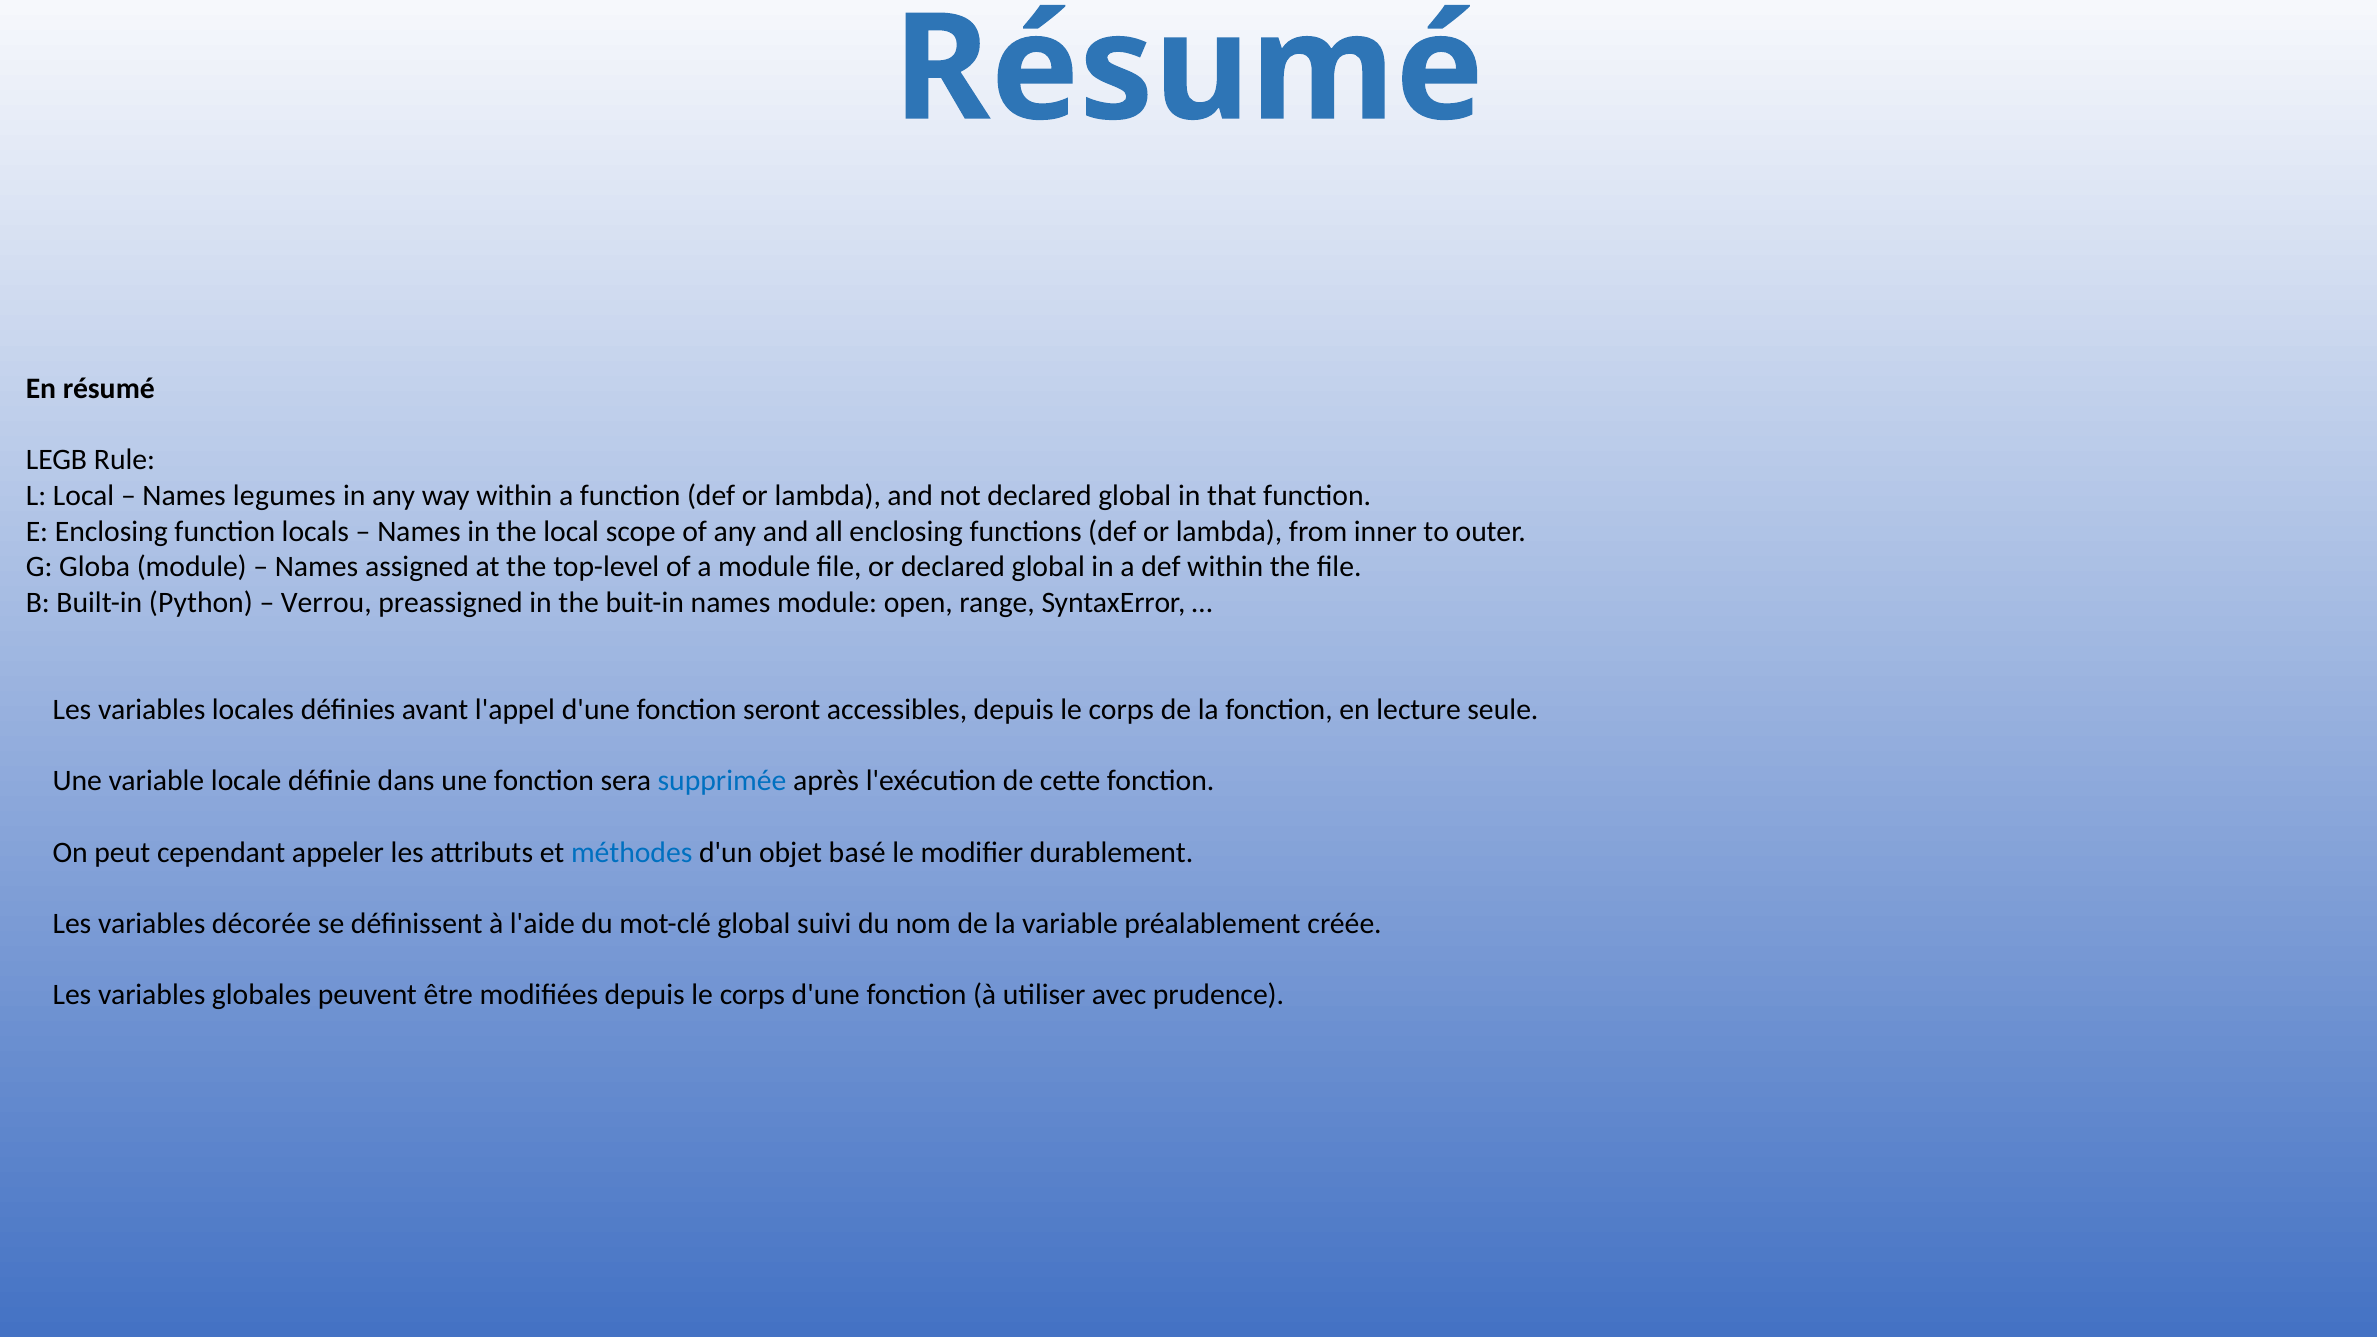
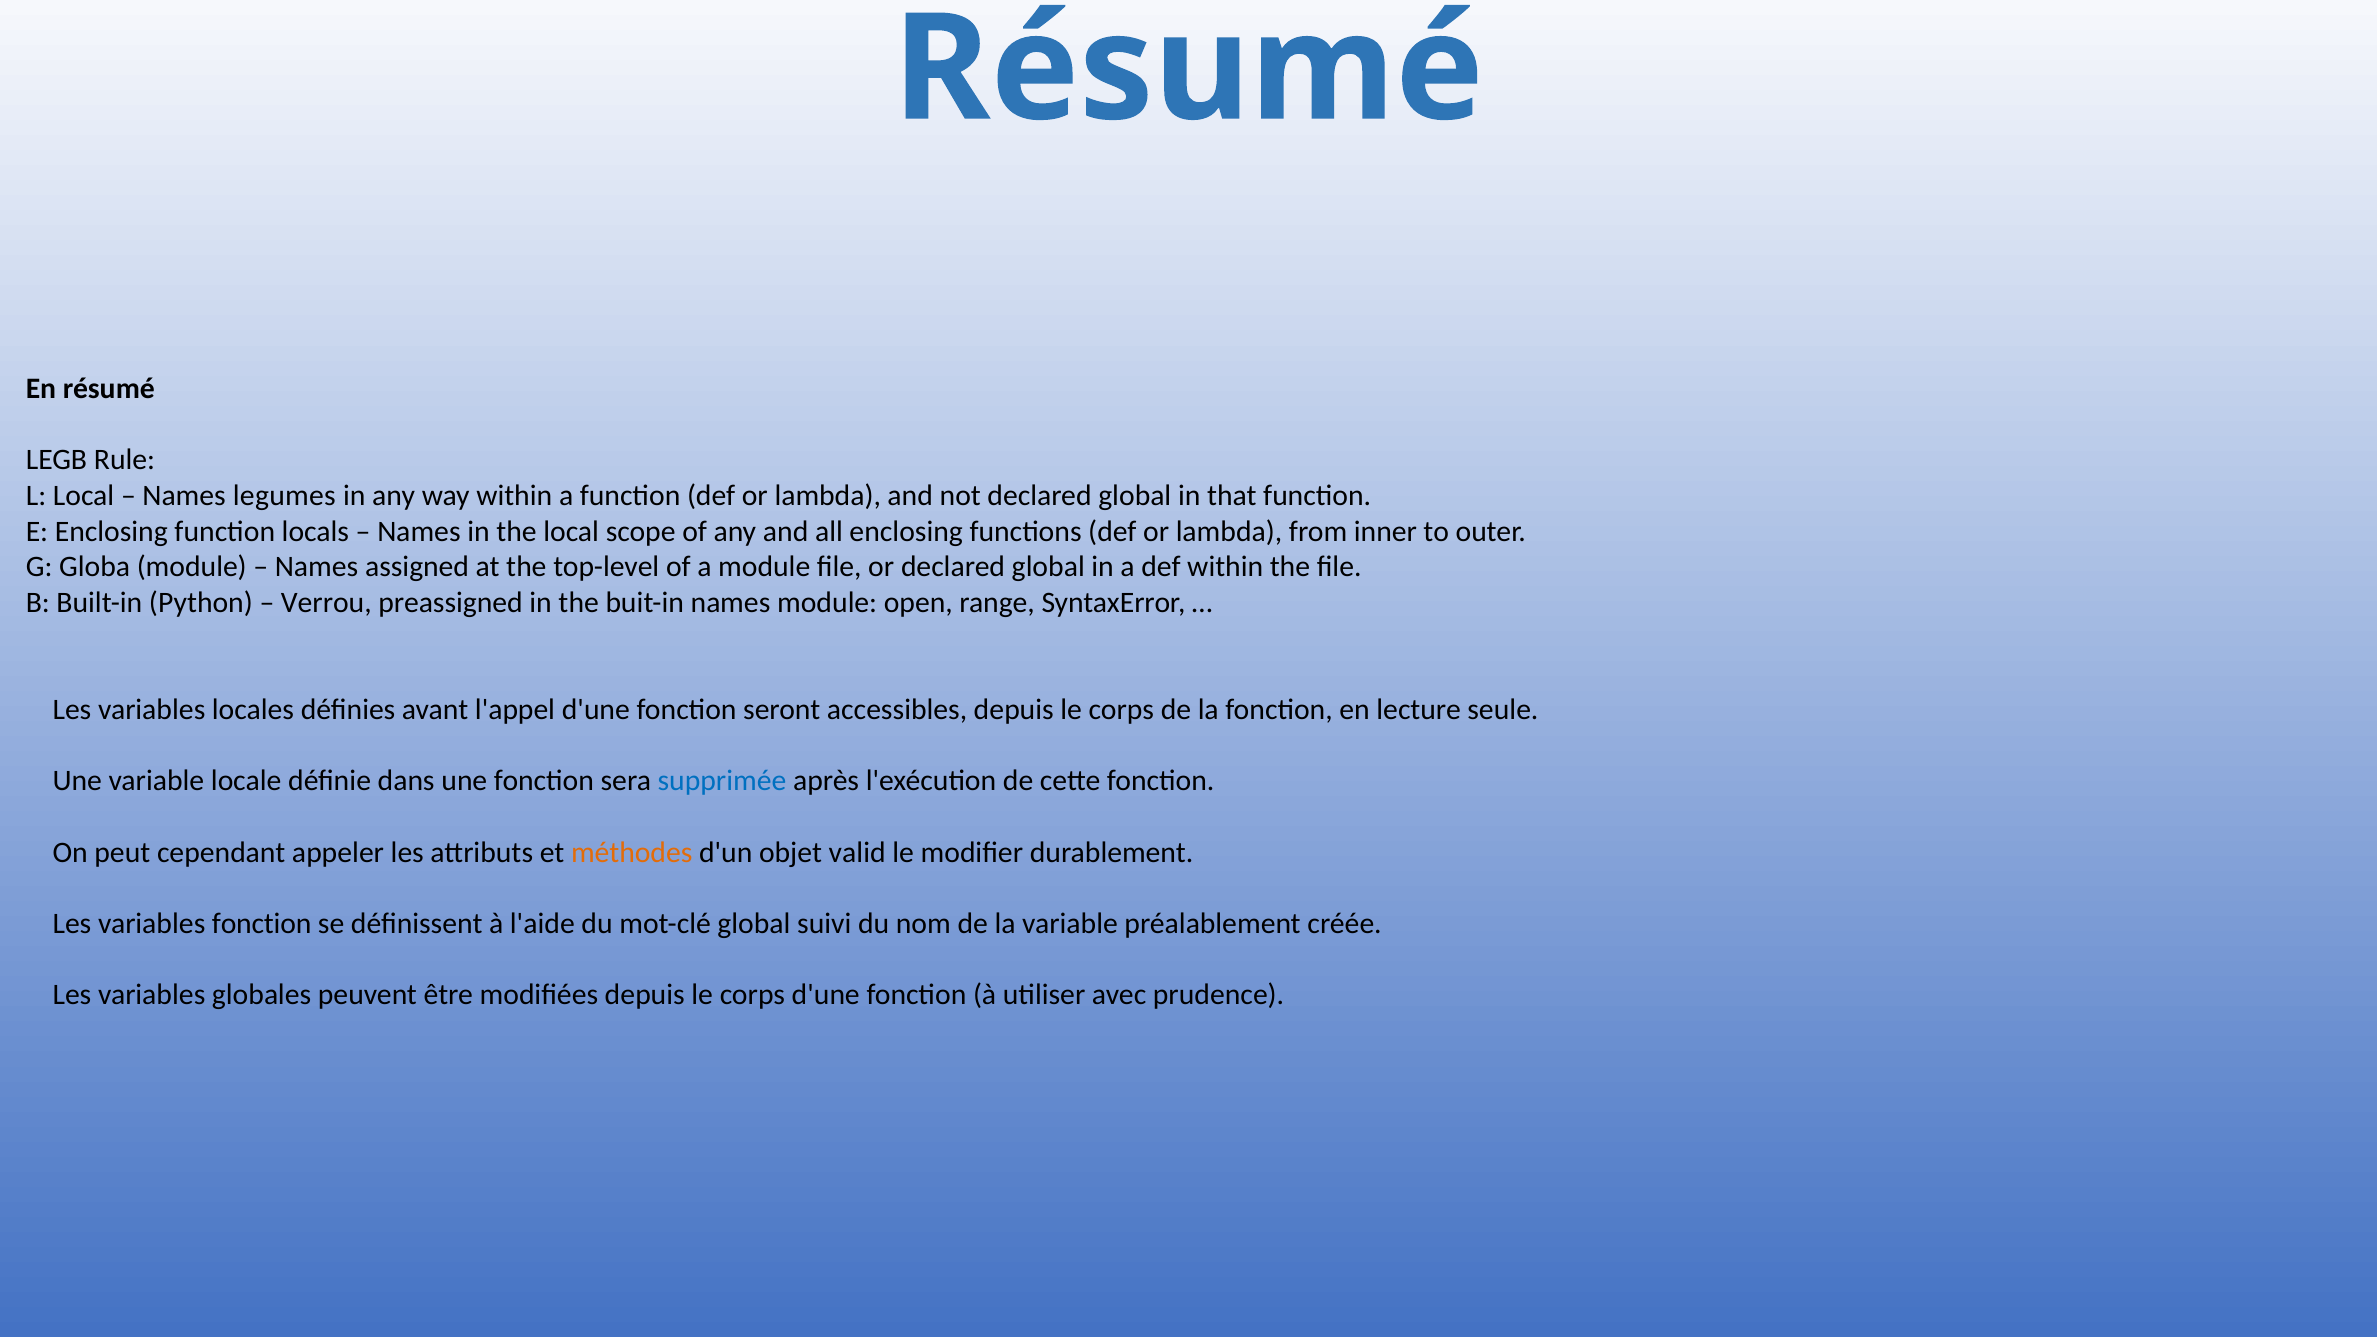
méthodes colour: blue -> orange (632, 852)
basé: basé -> valid (857, 852)
variables décorée: décorée -> fonction (262, 924)
